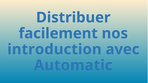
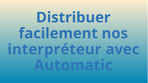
introduction: introduction -> interpréteur (54, 50)
